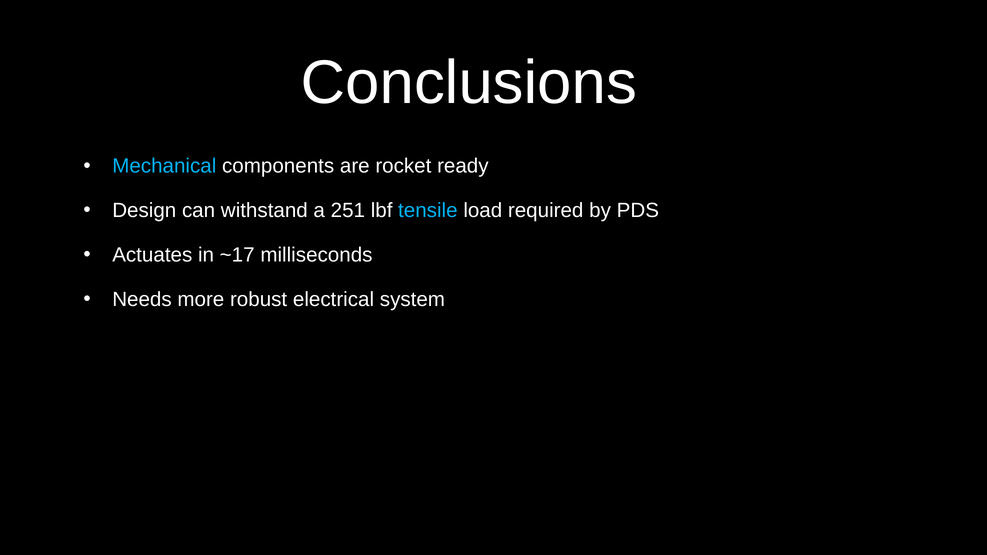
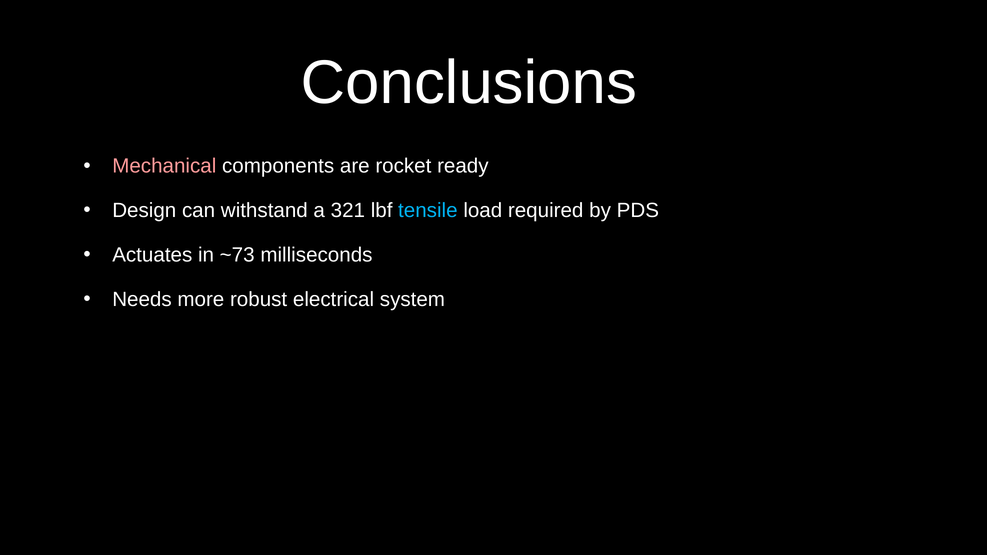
Mechanical colour: light blue -> pink (164, 166)
251: 251 -> 321 (348, 211)
~17: ~17 -> ~73 (237, 255)
